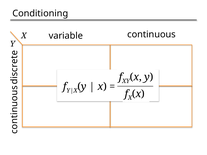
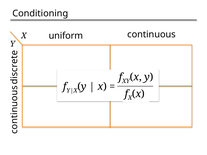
variable: variable -> uniform (66, 36)
